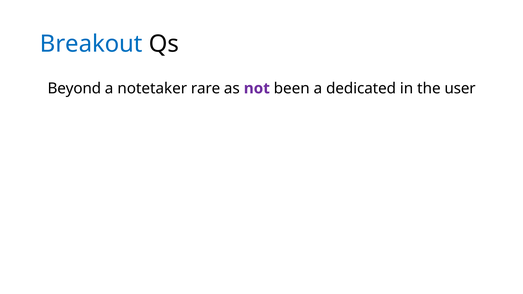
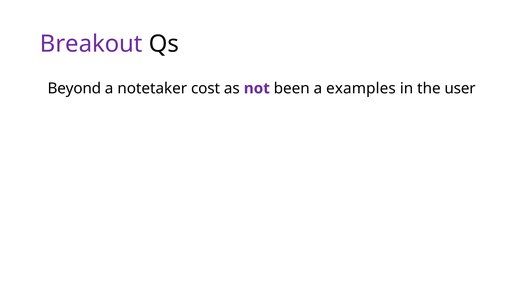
Breakout colour: blue -> purple (91, 44)
rare: rare -> cost (206, 88)
dedicated: dedicated -> examples (361, 88)
